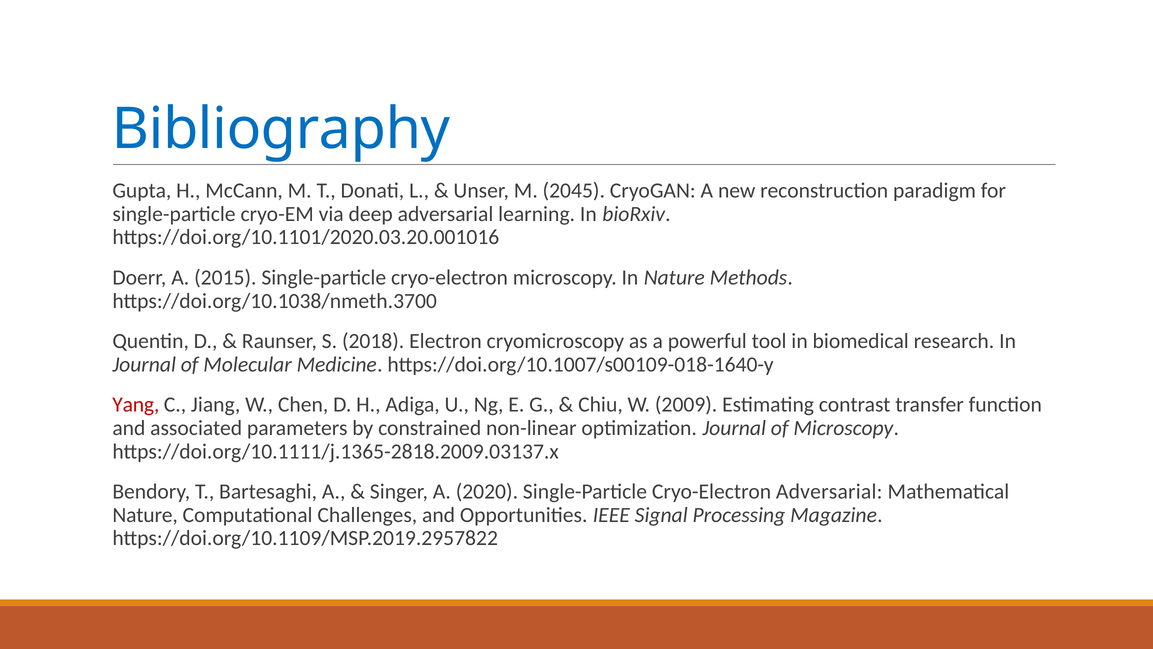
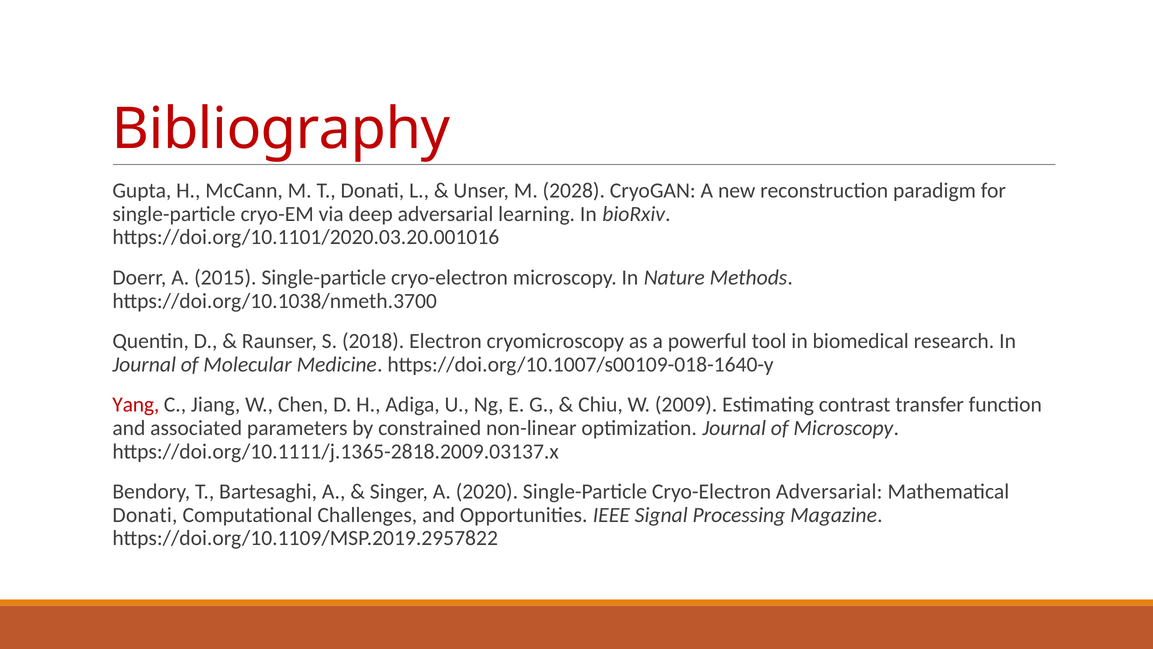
Bibliography colour: blue -> red (281, 129)
2045: 2045 -> 2028 (574, 190)
Nature: Nature -> Donati (145, 515)
